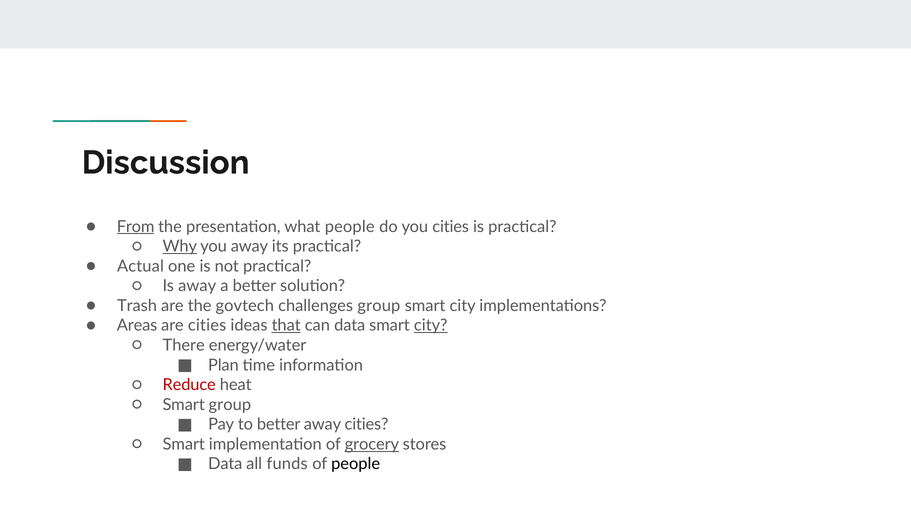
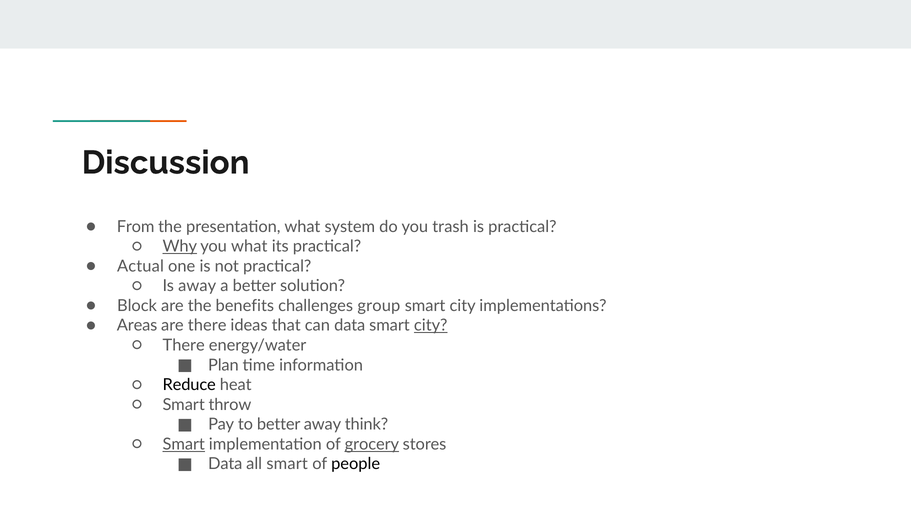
From underline: present -> none (136, 226)
what people: people -> system (350, 226)
you cities: cities -> trash (451, 226)
you away: away -> what (249, 246)
Trash: Trash -> Block (137, 305)
govtech: govtech -> benefits (245, 305)
are cities: cities -> there (207, 325)
that underline: present -> none (286, 325)
Reduce colour: red -> black (189, 384)
Smart group: group -> throw (230, 404)
away cities: cities -> think (366, 424)
Smart underline: none -> present (184, 444)
all funds: funds -> smart (287, 464)
